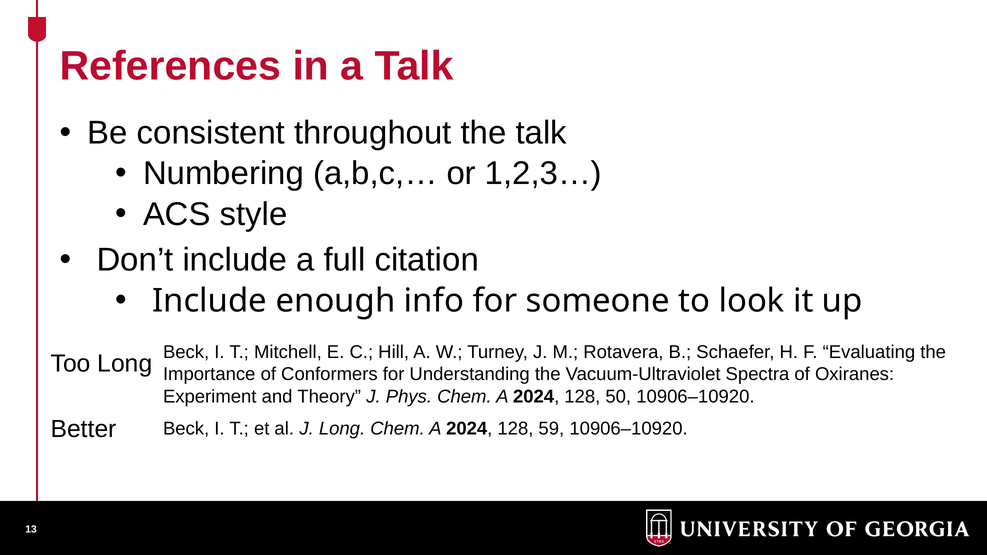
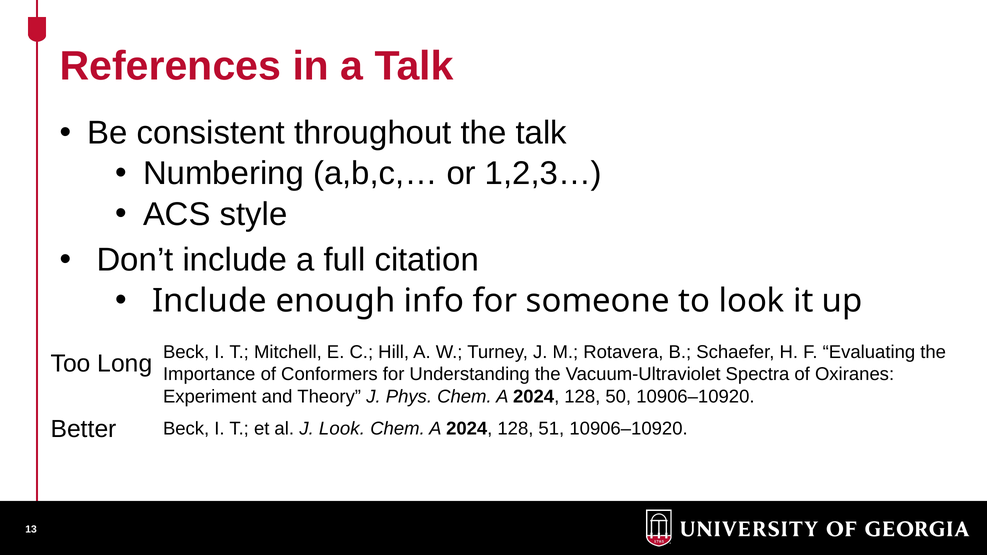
J Long: Long -> Look (342, 429)
59: 59 -> 51 (551, 429)
